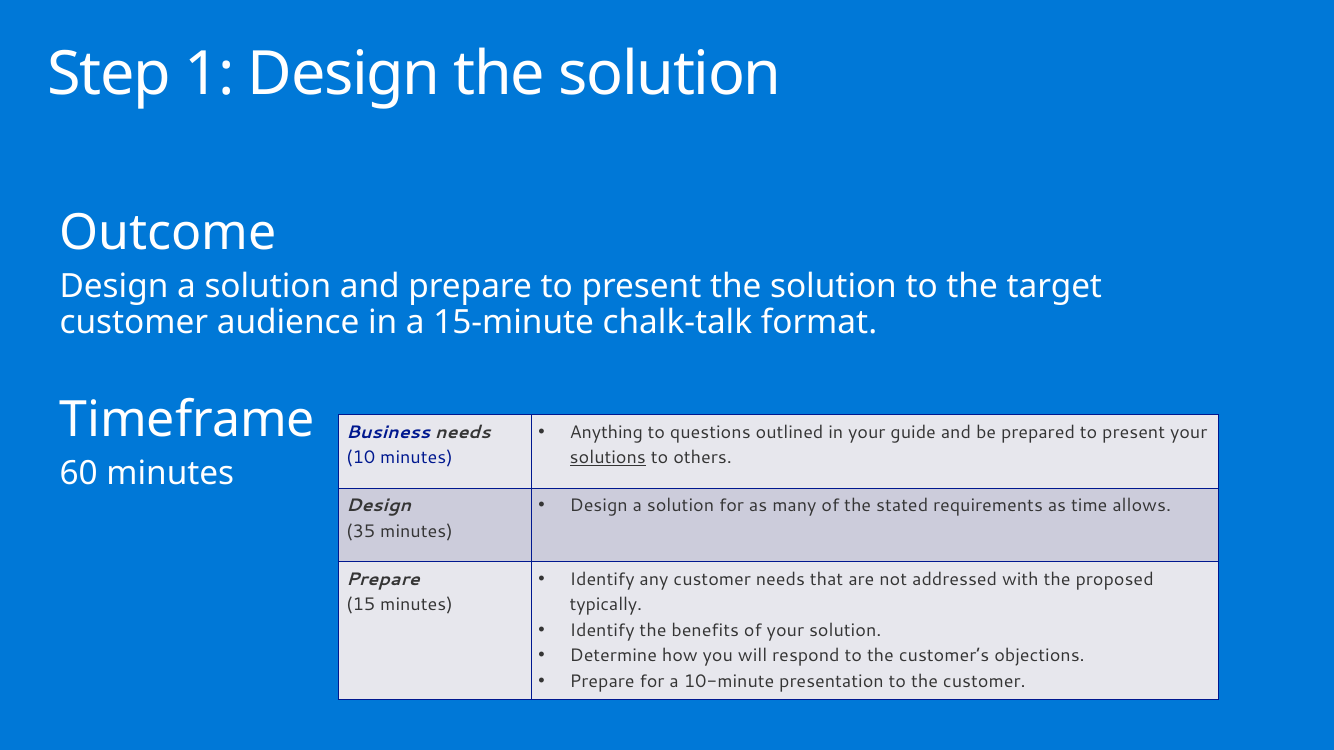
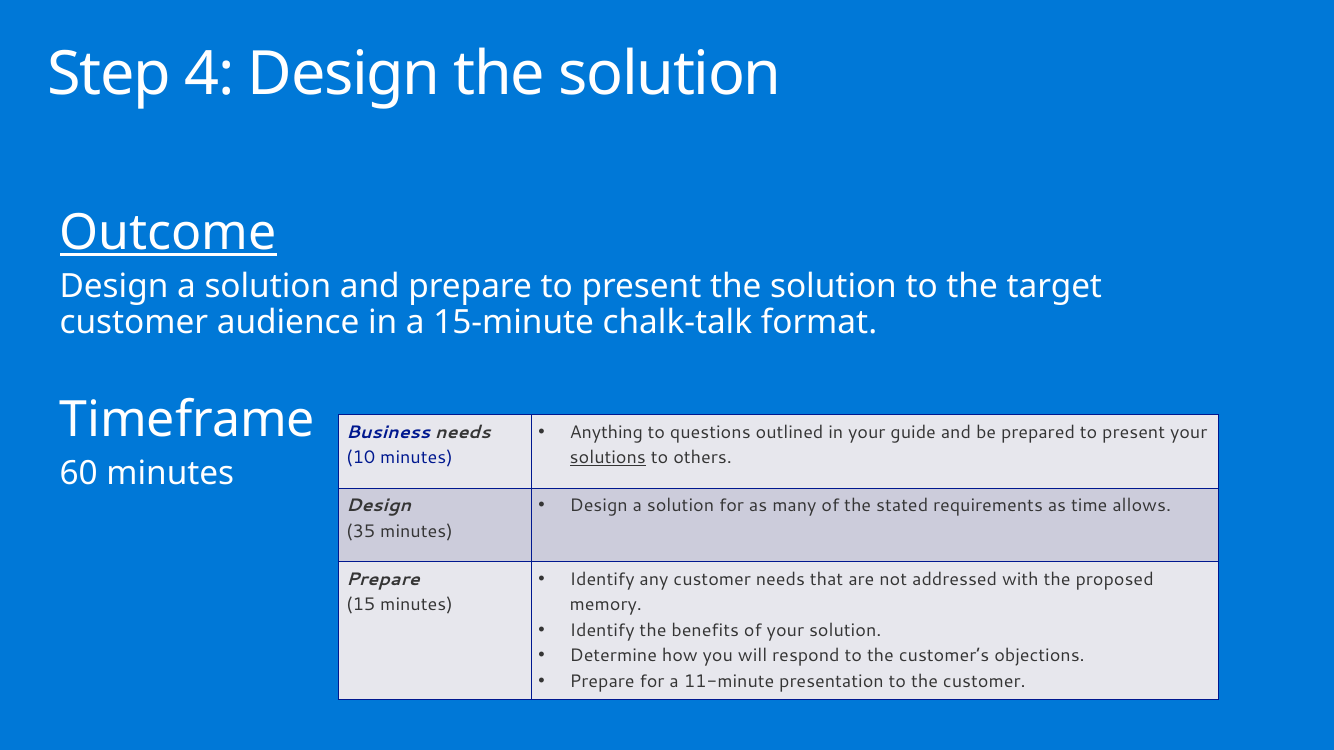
1: 1 -> 4 (210, 74)
Outcome underline: none -> present (168, 233)
typically: typically -> memory (606, 605)
10-minute: 10-minute -> 11-minute (729, 681)
